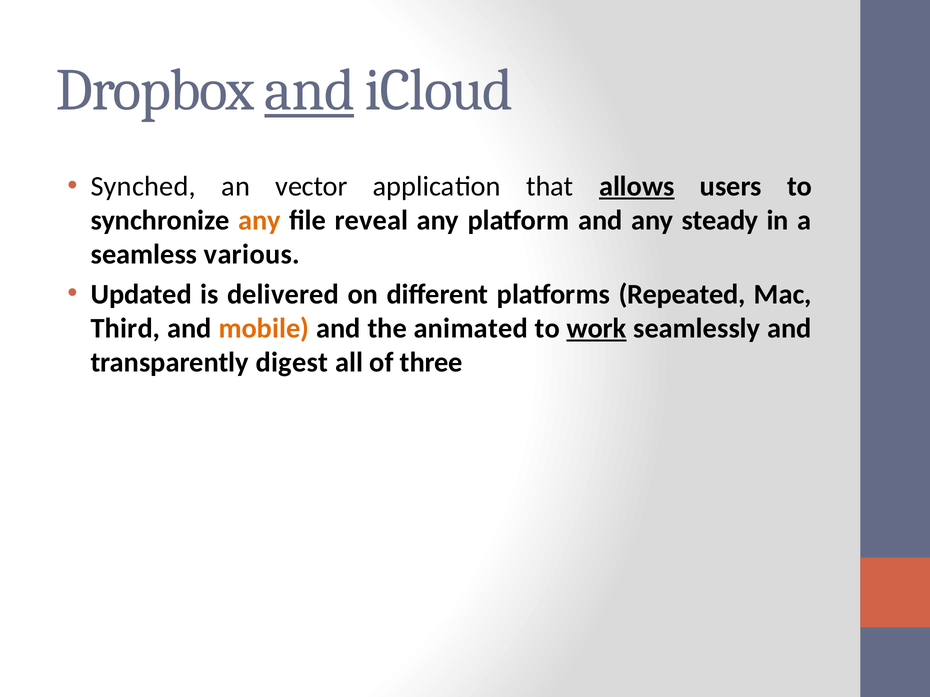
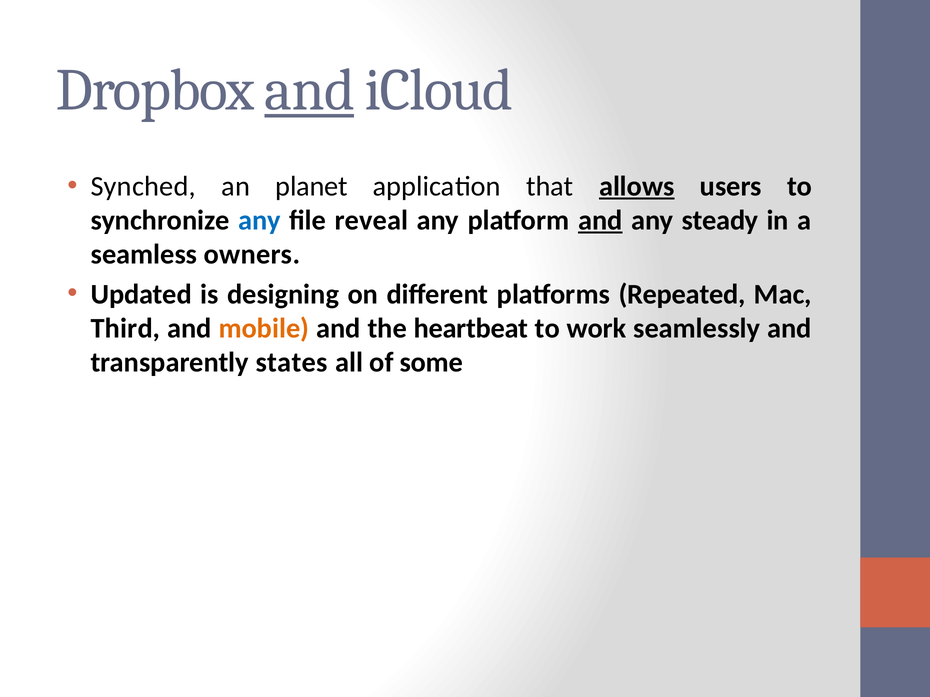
vector: vector -> planet (312, 186)
any colour: orange -> blue (259, 221)
and underline: none -> present (600, 221)
various: various -> owners (252, 255)
delivered: delivered -> designing (283, 294)
animated: animated -> heartbeat (471, 328)
work underline: present -> none (597, 328)
digest: digest -> states (292, 363)
three: three -> some (431, 363)
